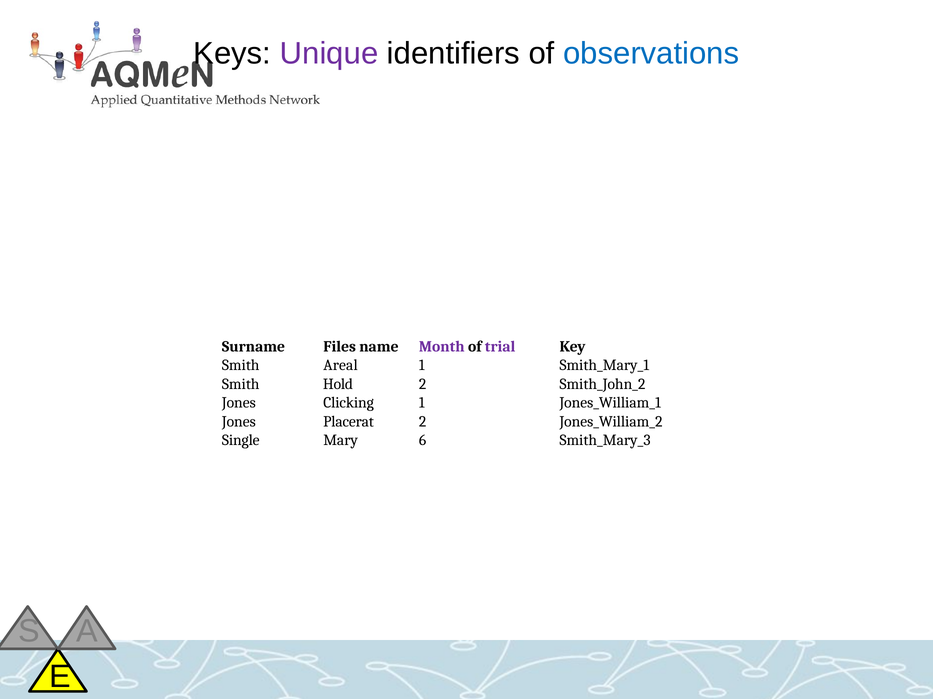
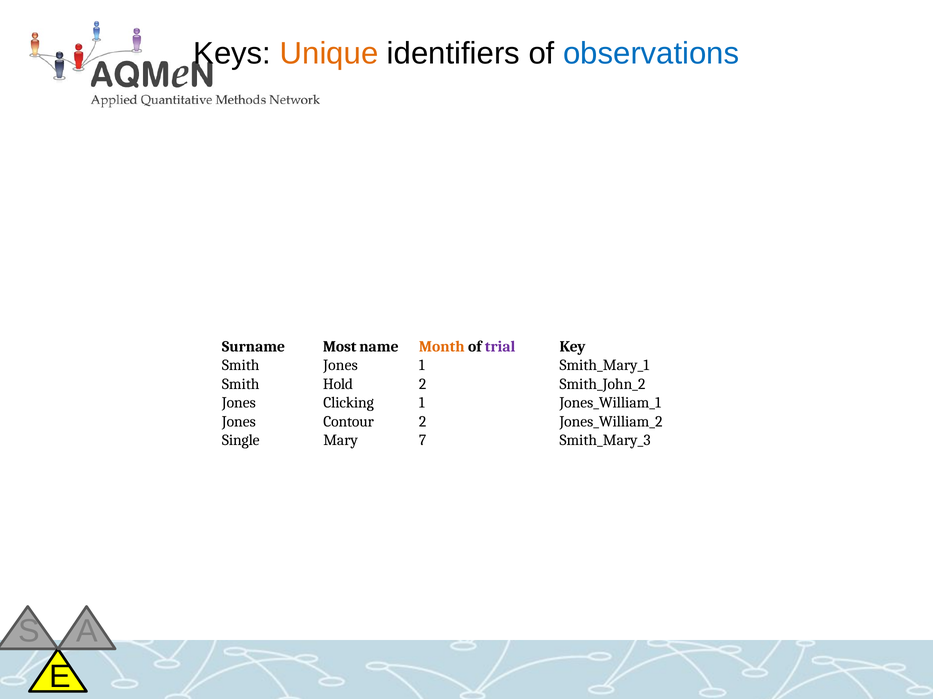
Unique colour: purple -> orange (329, 53)
Files: Files -> Most (340, 347)
Month colour: purple -> orange (442, 347)
Smith Areal: Areal -> Jones (341, 366)
Placerat: Placerat -> Contour (349, 422)
6: 6 -> 7 (423, 441)
